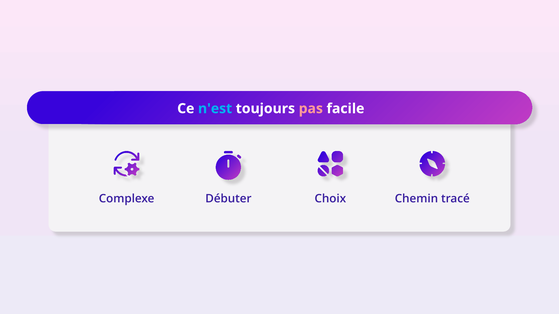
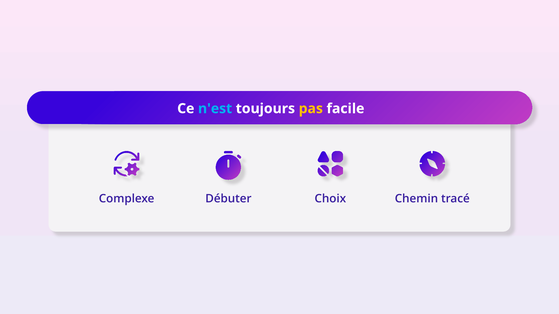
pas colour: pink -> yellow (311, 109)
